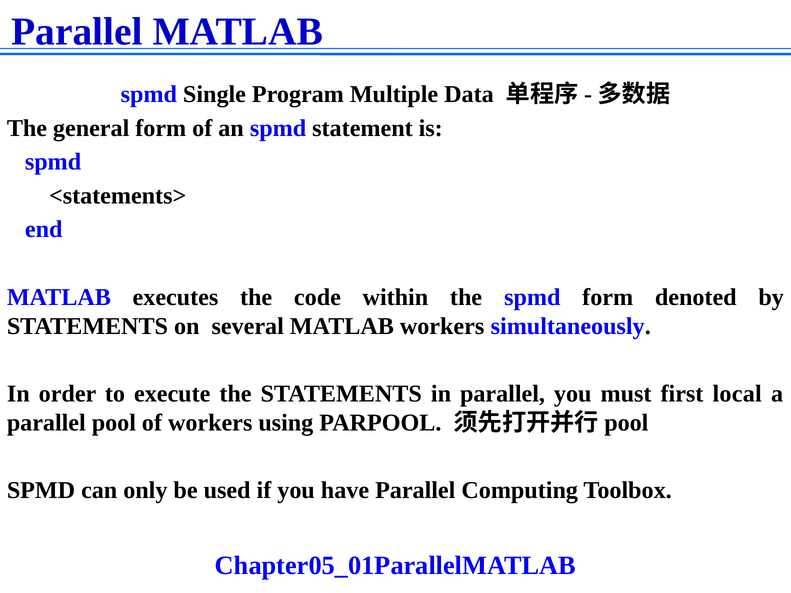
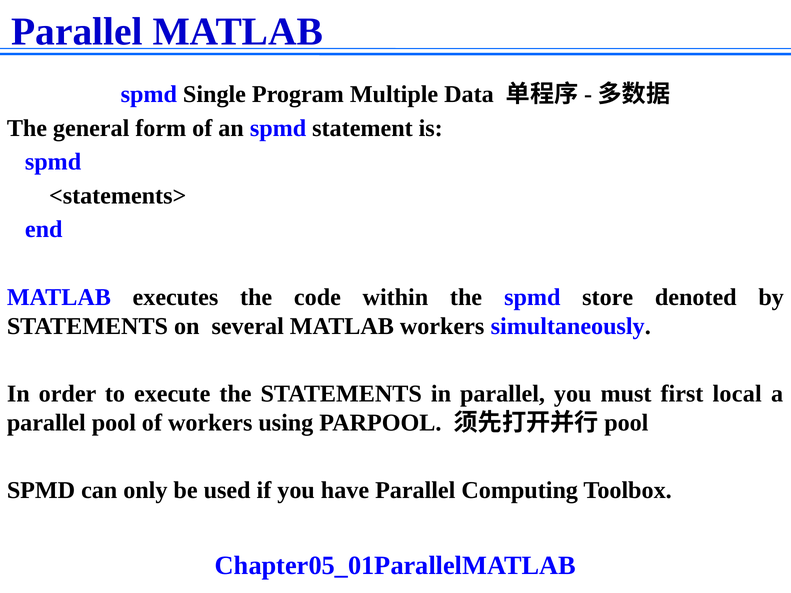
spmd form: form -> store (608, 297)
